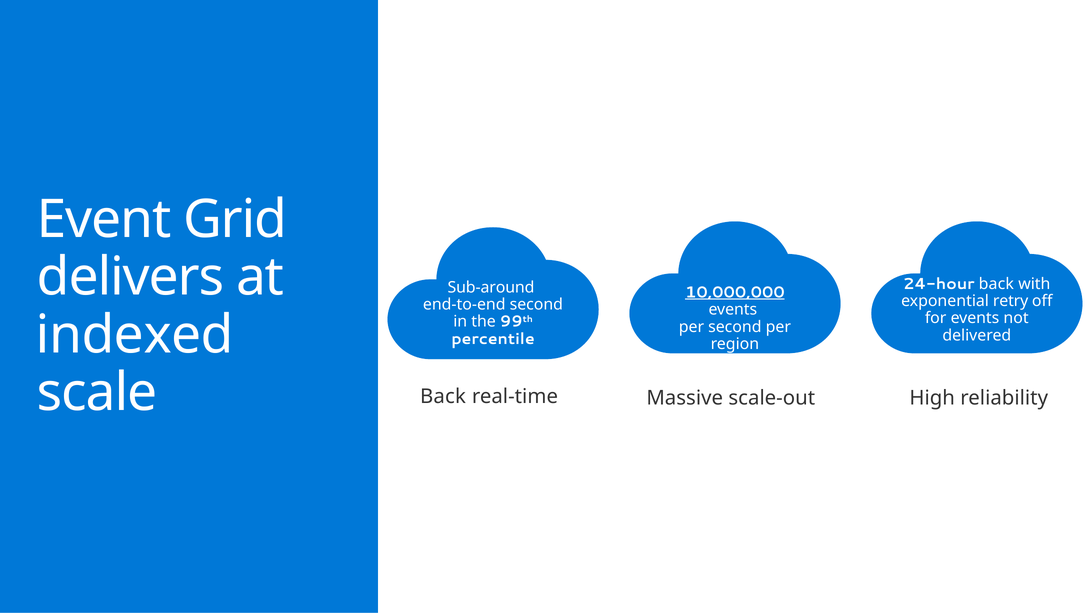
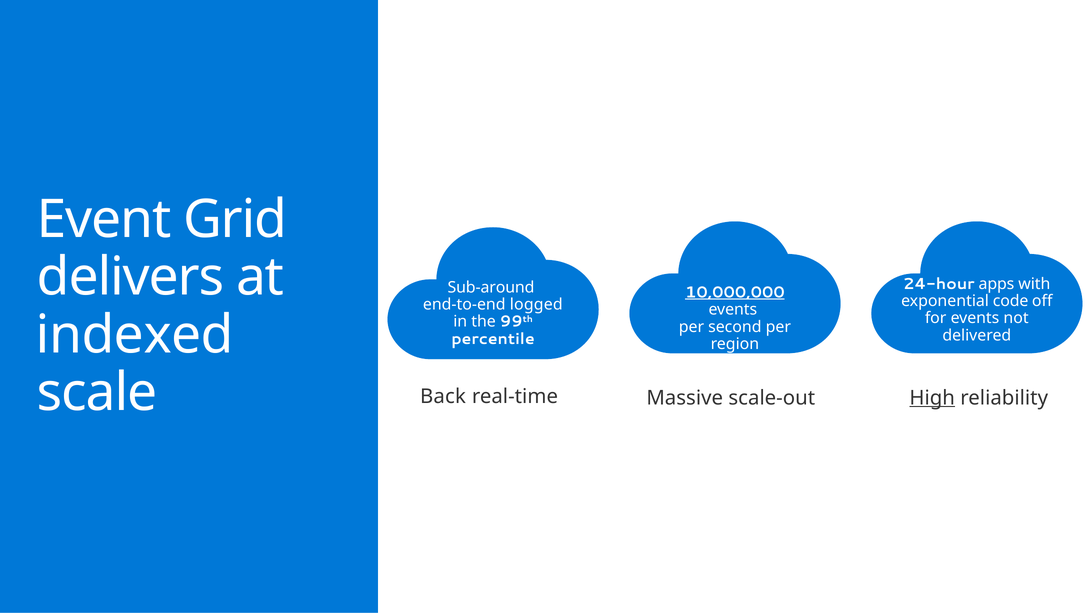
24-hour back: back -> apps (996, 284)
retry: retry -> code (1011, 301)
end-to-end second: second -> logged (536, 305)
High underline: none -> present (932, 398)
